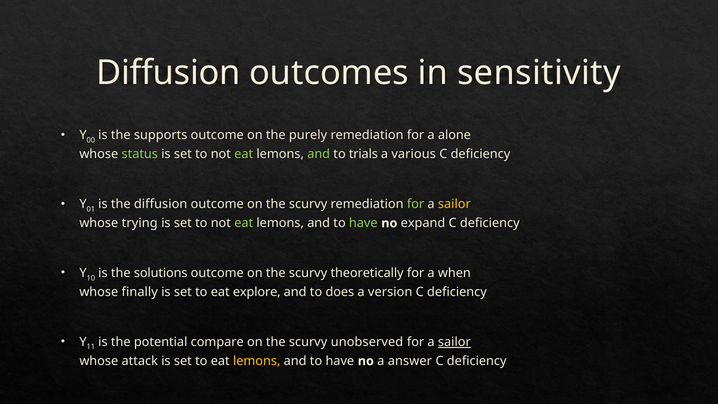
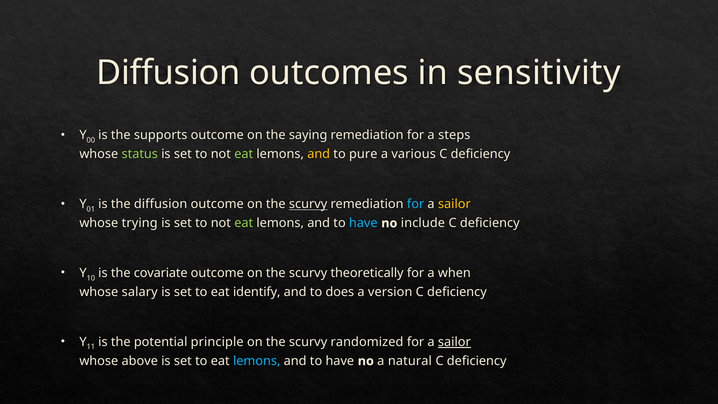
purely: purely -> saying (308, 135)
alone: alone -> steps (454, 135)
and colour: light green -> yellow (319, 154)
trials: trials -> pure (363, 154)
scurvy underline: none -> present (308, 204)
for colour: light green -> light blue (416, 204)
have colour: light green -> light blue (363, 223)
expand: expand -> include (423, 223)
solutions: solutions -> covariate (161, 273)
finally: finally -> salary (140, 292)
explore: explore -> identify (257, 292)
compare: compare -> principle (217, 342)
unobserved: unobserved -> randomized (367, 342)
attack: attack -> above (140, 361)
lemons colour: yellow -> light blue (257, 361)
answer: answer -> natural (410, 361)
